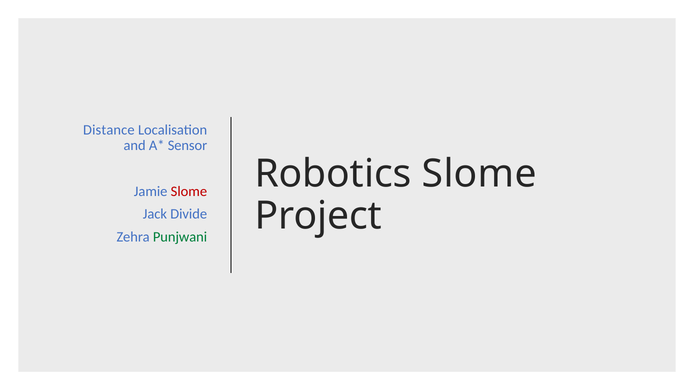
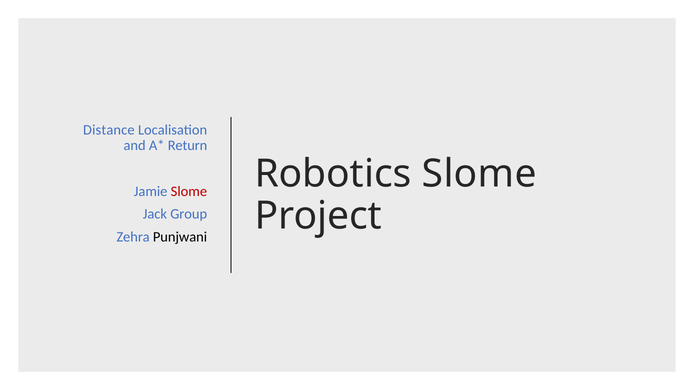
Sensor: Sensor -> Return (187, 146)
Divide: Divide -> Group (189, 214)
Punjwani colour: green -> black (180, 237)
